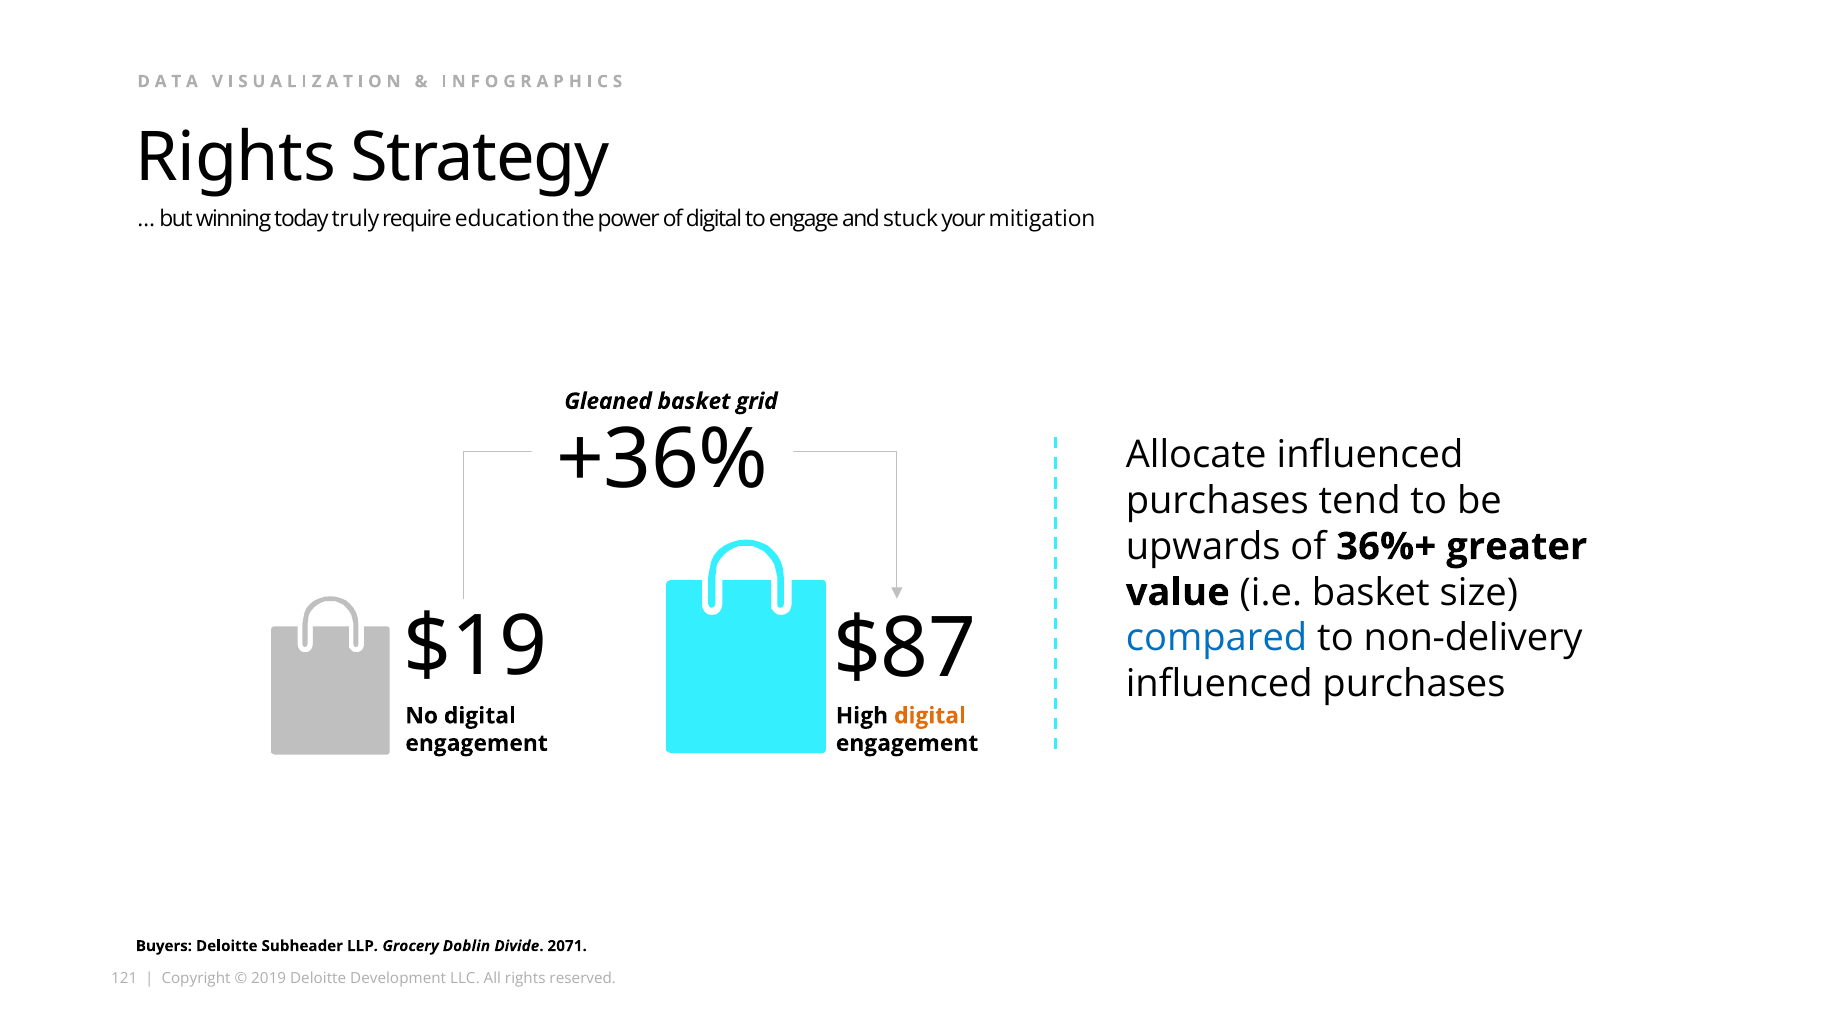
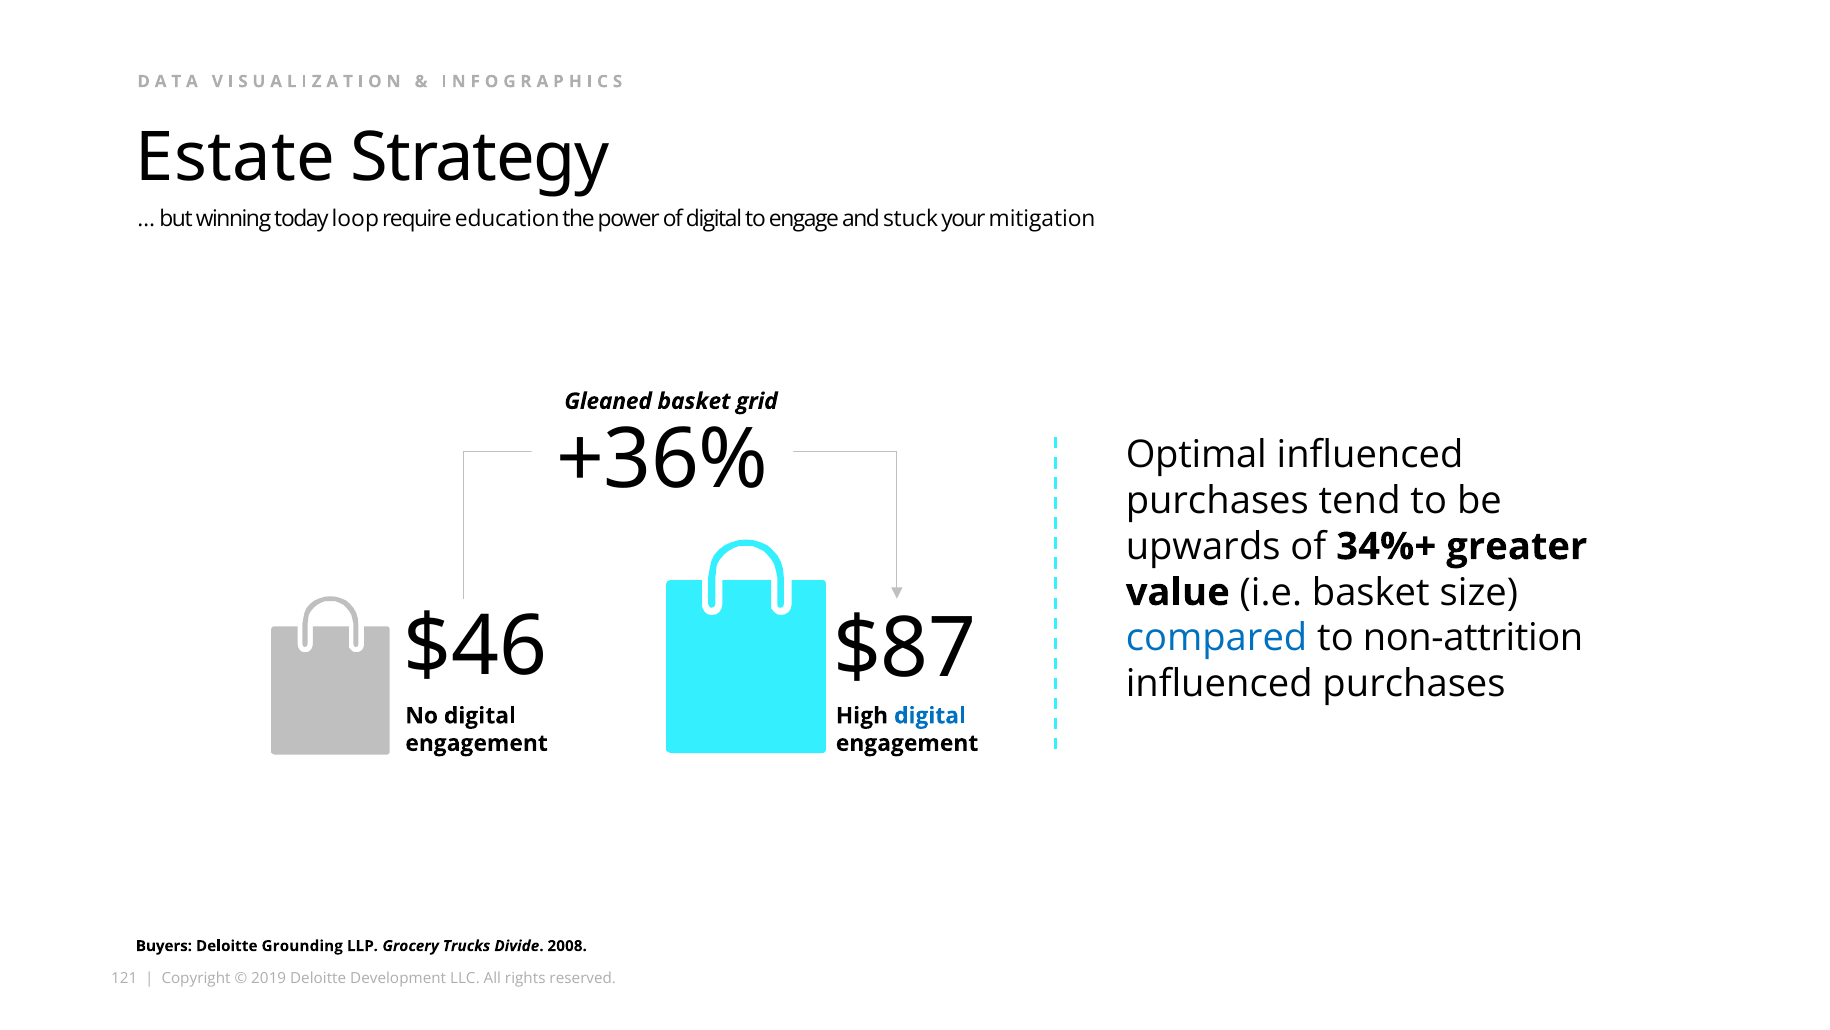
Rights: Rights -> Estate (235, 158)
truly: truly -> loop (355, 218)
Allocate: Allocate -> Optimal (1196, 455)
36%+: 36%+ -> 34%+ (1386, 546)
$19: $19 -> $46 (475, 647)
non-delivery: non-delivery -> non-attrition (1473, 638)
digital colour: orange -> blue (930, 715)
Subheader: Subheader -> Grounding (302, 945)
Doblin: Doblin -> Trucks (466, 945)
2071: 2071 -> 2008 (567, 945)
